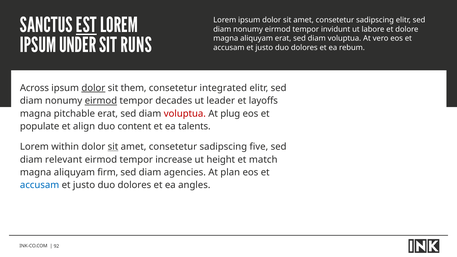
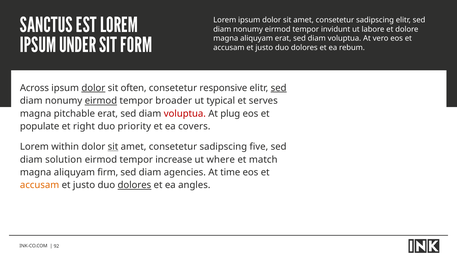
EST underline: present -> none (86, 25)
RUNS: RUNS -> FORM (136, 45)
them: them -> often (134, 88)
integrated: integrated -> responsive (223, 88)
sed underline: none -> present (279, 88)
decades: decades -> broader (174, 101)
leader: leader -> typical (221, 101)
layoffs: layoffs -> serves (263, 101)
align: align -> right (84, 126)
content: content -> priority (134, 126)
talents: talents -> covers (194, 126)
relevant: relevant -> solution (64, 160)
height: height -> where (221, 160)
plan: plan -> time (230, 172)
accusam colour: blue -> orange (40, 185)
dolores underline: none -> present (134, 185)
